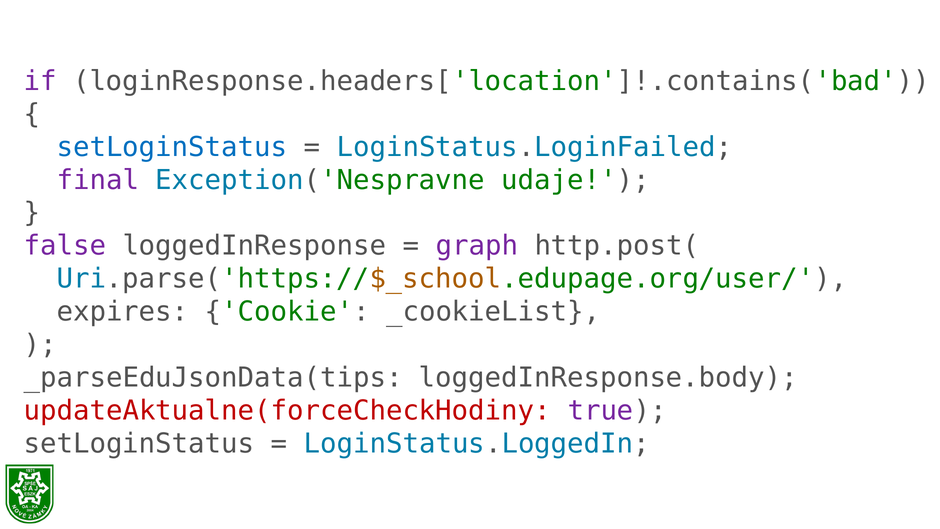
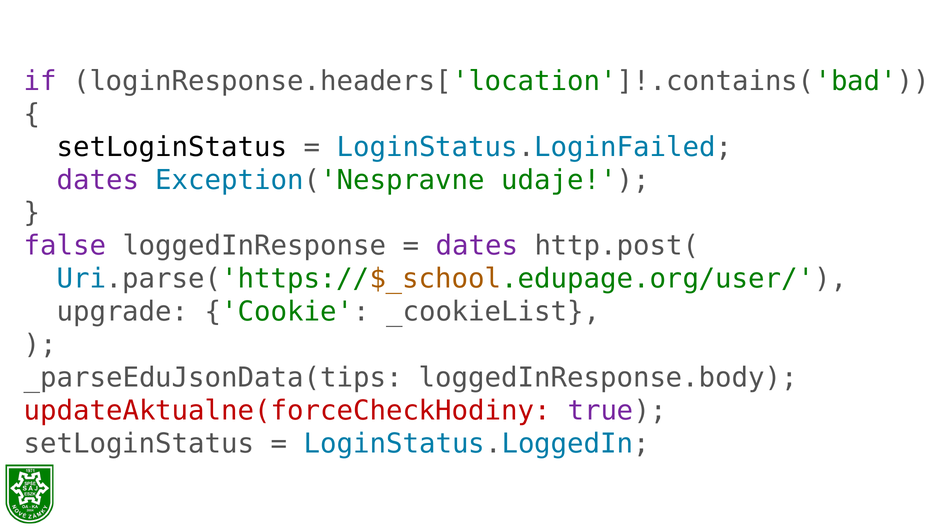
setLoginStatus colour: blue -> black (172, 147)
final: final -> dates (98, 180)
graph: graph -> dates (477, 246)
expires: expires -> upgrade (122, 312)
